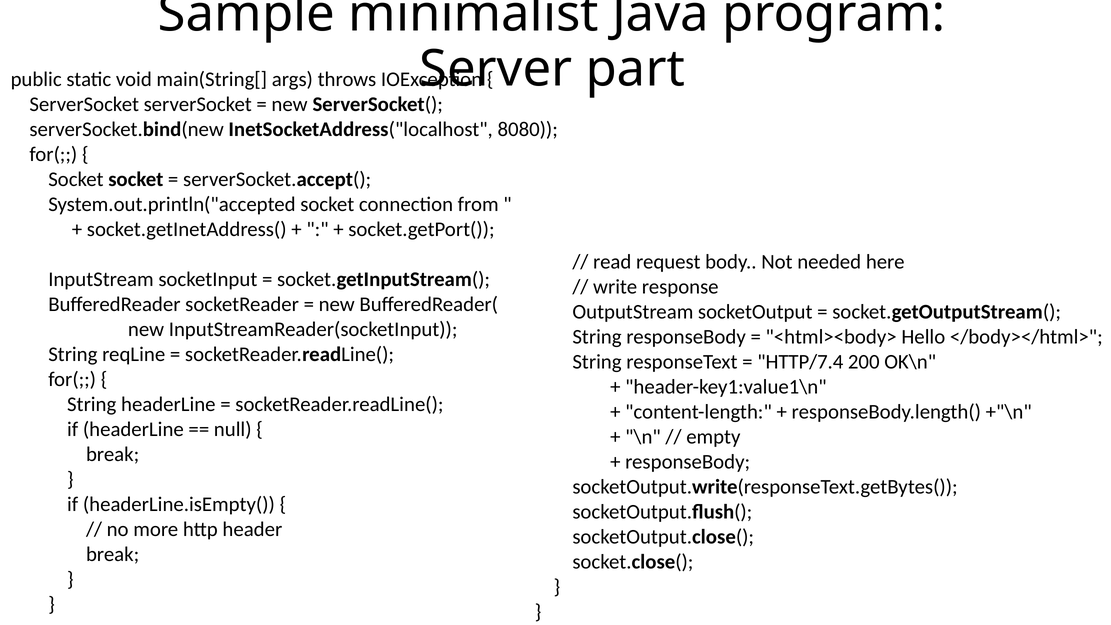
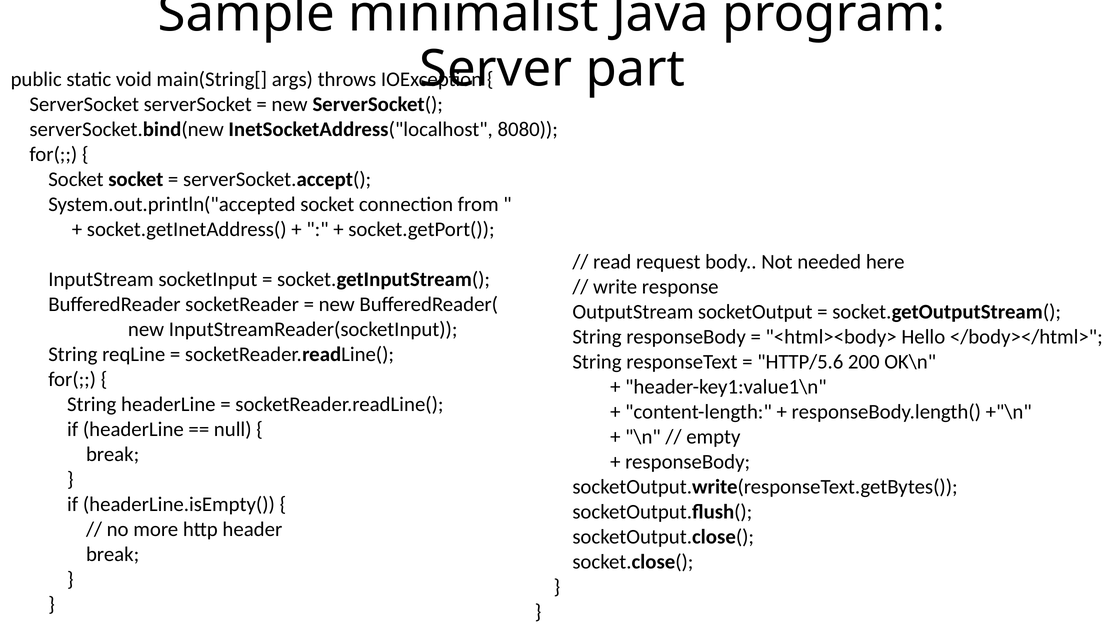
HTTP/7.4: HTTP/7.4 -> HTTP/5.6 (800, 362)
